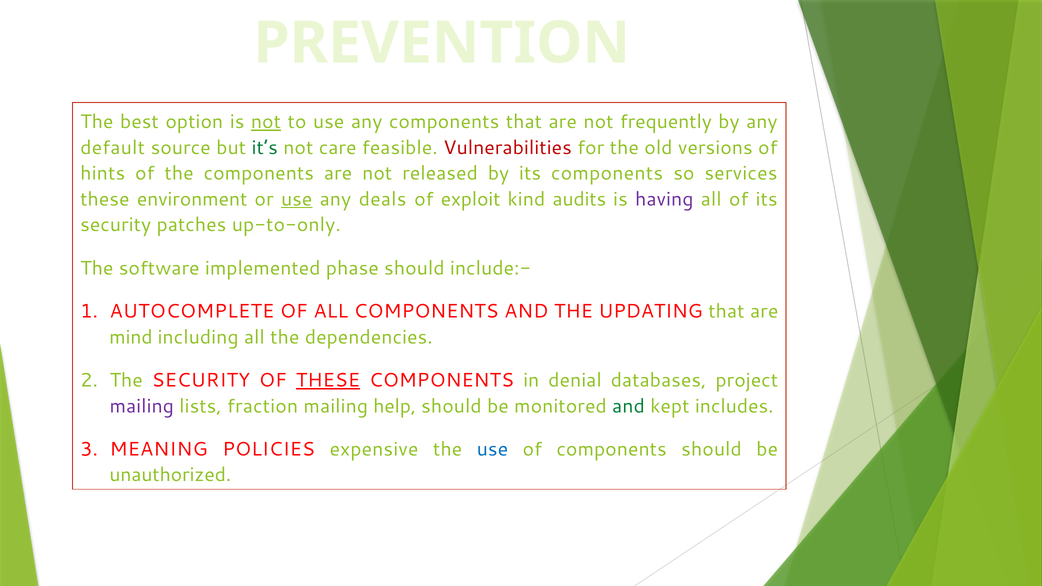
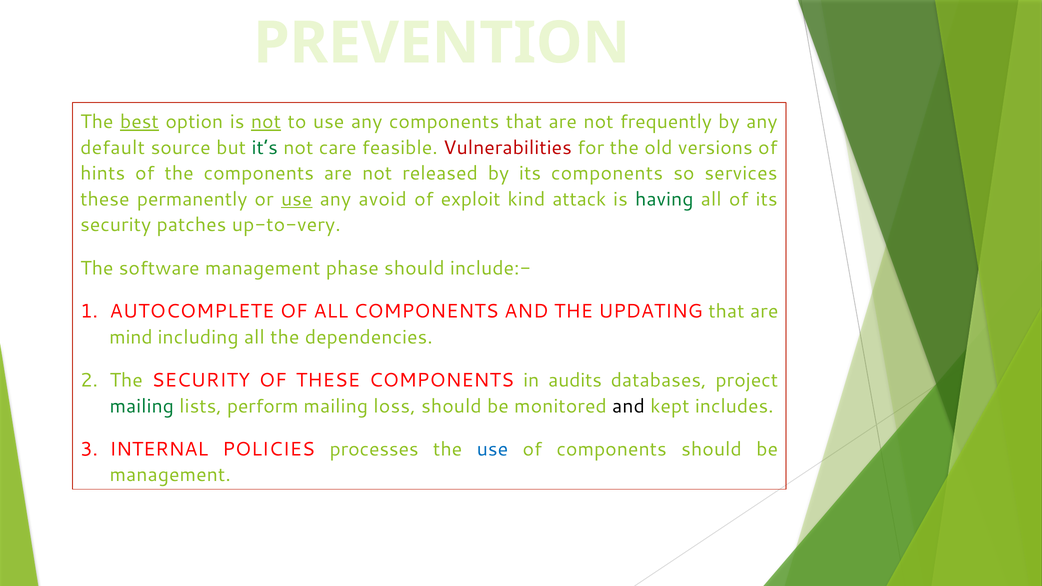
best underline: none -> present (139, 122)
environment: environment -> permanently (192, 199)
deals: deals -> avoid (383, 199)
audits: audits -> attack (579, 199)
having colour: purple -> green (664, 199)
up-to-only: up-to-only -> up-to-very (286, 225)
software implemented: implemented -> management (263, 268)
THESE underline: present -> none (328, 380)
denial: denial -> audits (575, 380)
mailing colour: purple -> green (142, 406)
fraction: fraction -> perform (263, 406)
help: help -> loss (395, 406)
and colour: green -> black (629, 406)
MEANING: MEANING -> INTERNAL (159, 449)
expensive: expensive -> processes (374, 449)
unauthorized: unauthorized -> management (170, 475)
